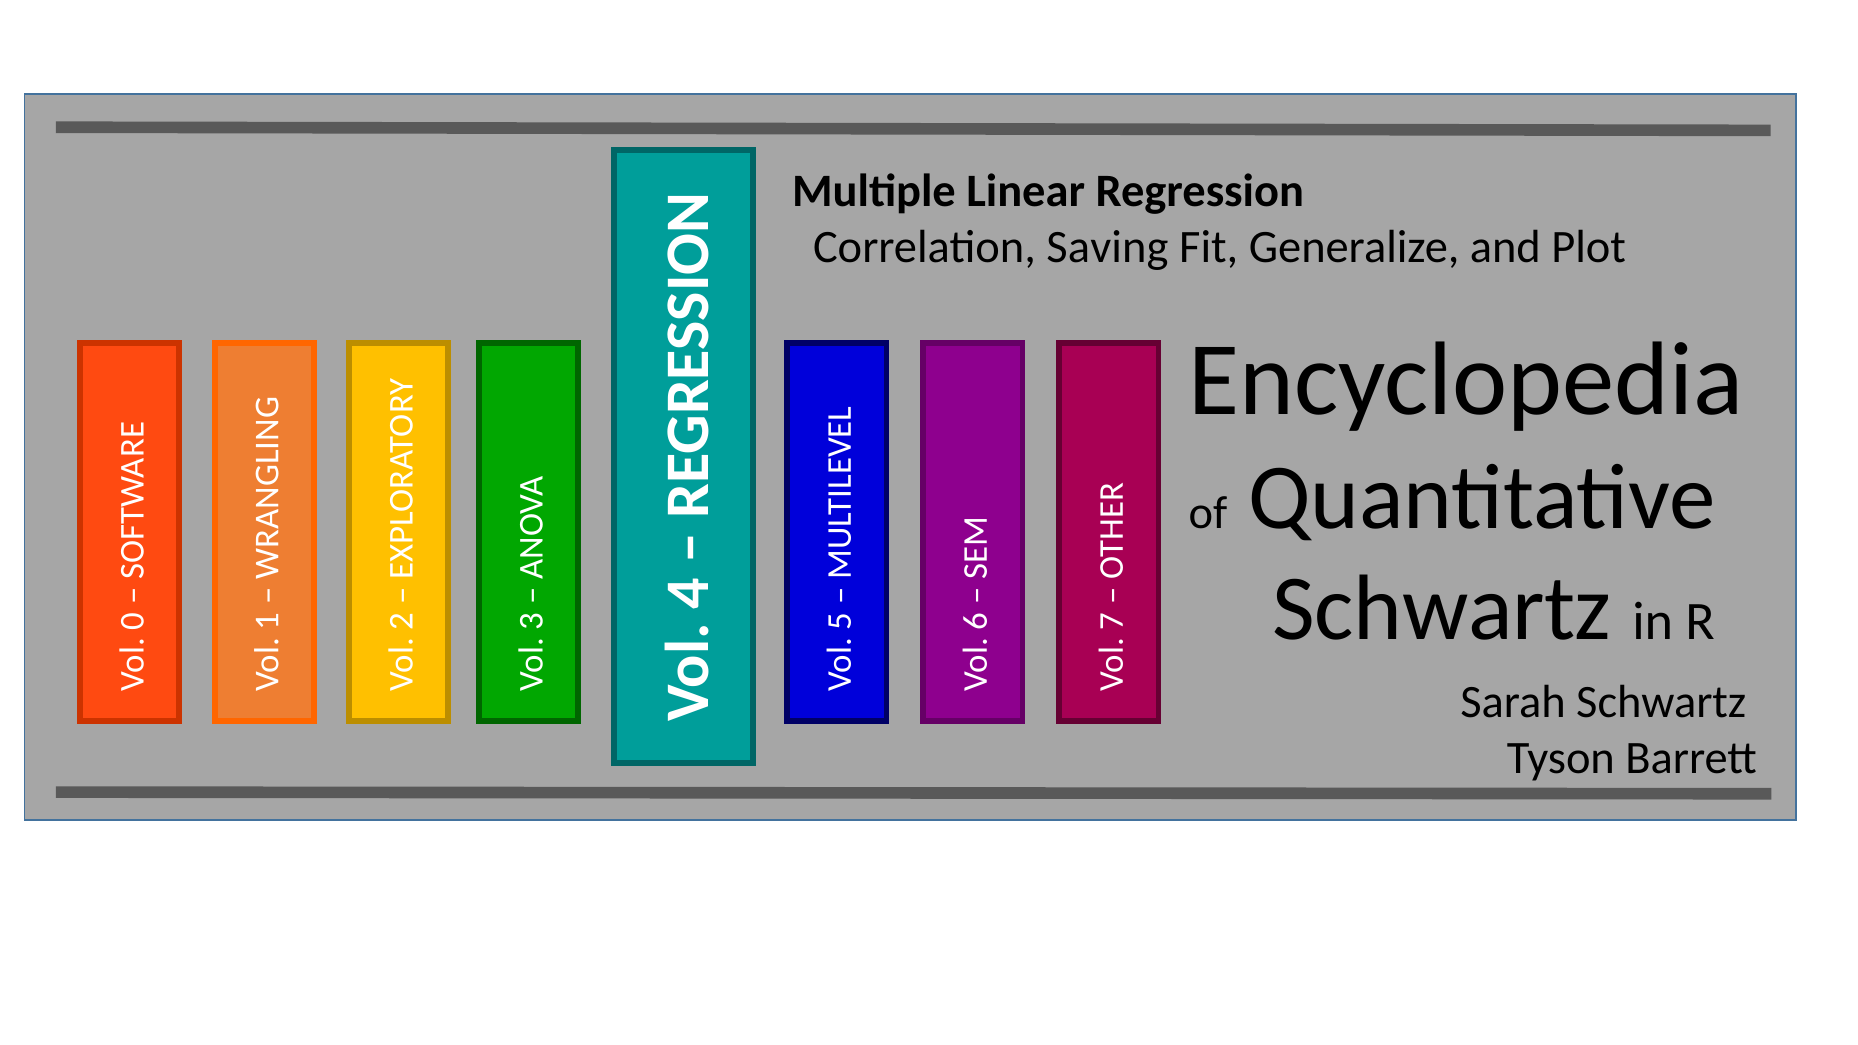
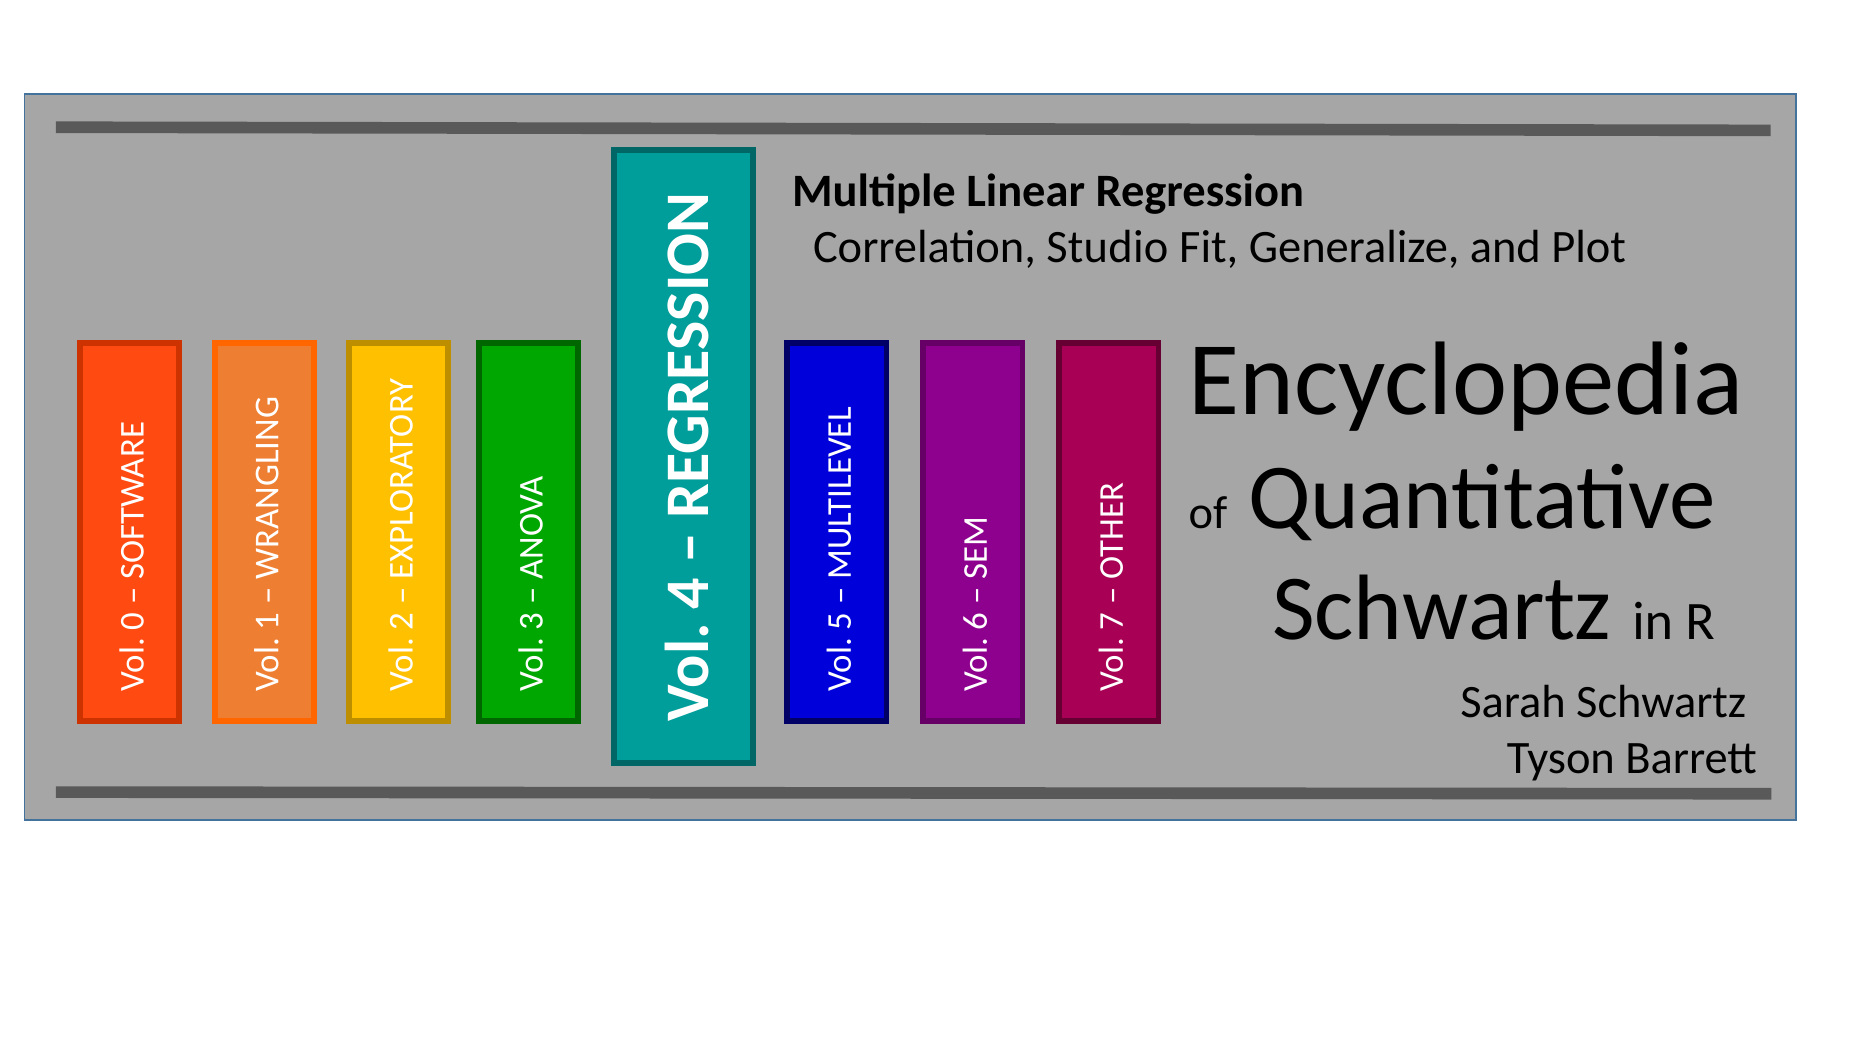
Saving: Saving -> Studio (1107, 247)
